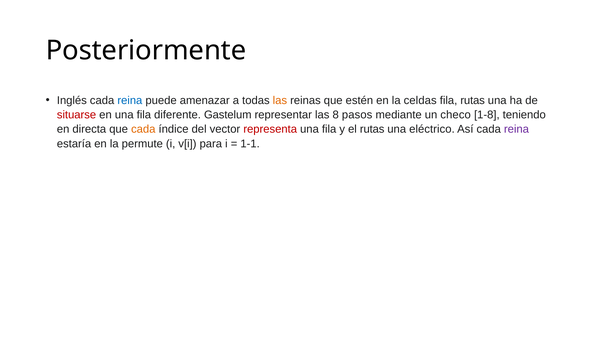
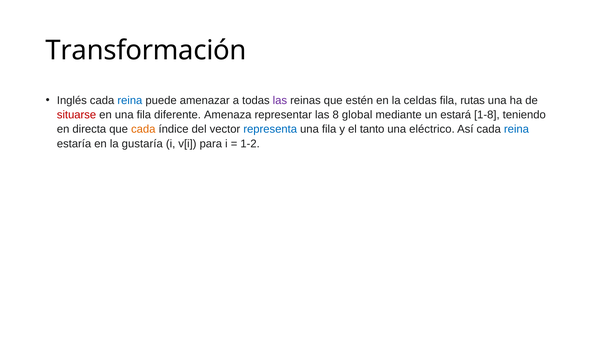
Posteriormente: Posteriormente -> Transformación (146, 50)
las colour: orange -> purple (280, 100)
Gastelum: Gastelum -> Amenaza (228, 115)
pasos: pasos -> global (357, 115)
checo: checo -> estará (456, 115)
representa colour: red -> blue (270, 129)
el rutas: rutas -> tanto (372, 129)
reina colour: purple -> blue (516, 129)
permute: permute -> gustaría (142, 144)
1-1: 1-1 -> 1-2 (250, 144)
